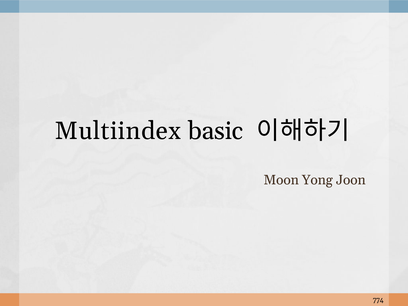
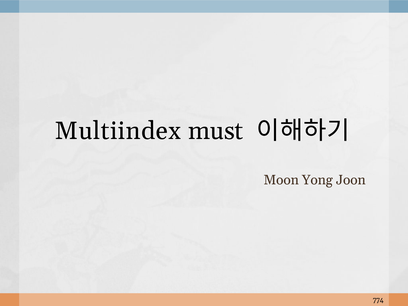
basic: basic -> must (216, 131)
